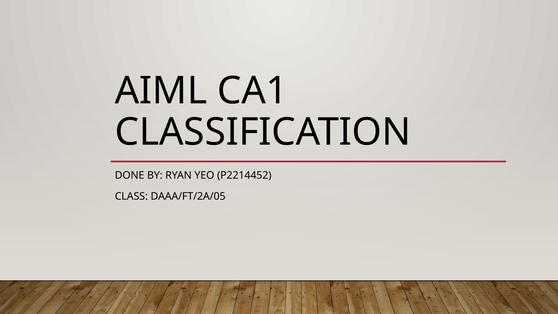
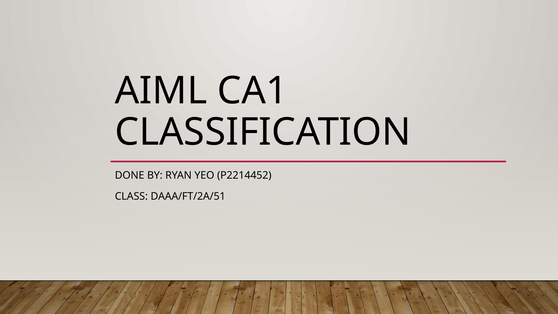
DAAA/FT/2A/05: DAAA/FT/2A/05 -> DAAA/FT/2A/51 (188, 196)
